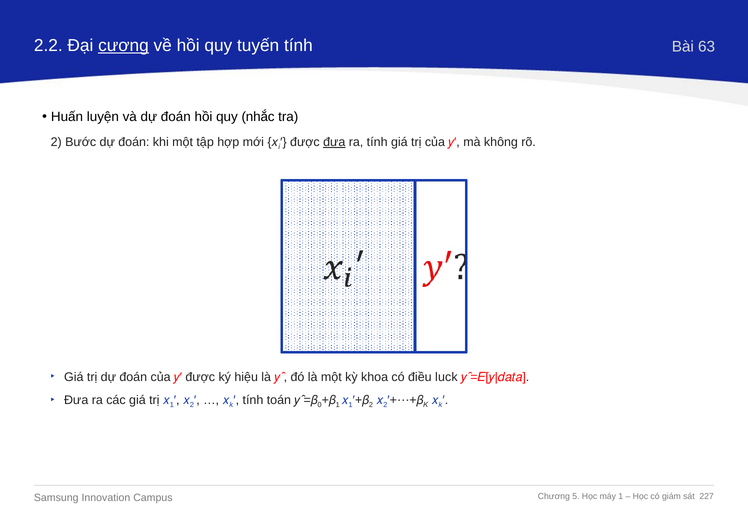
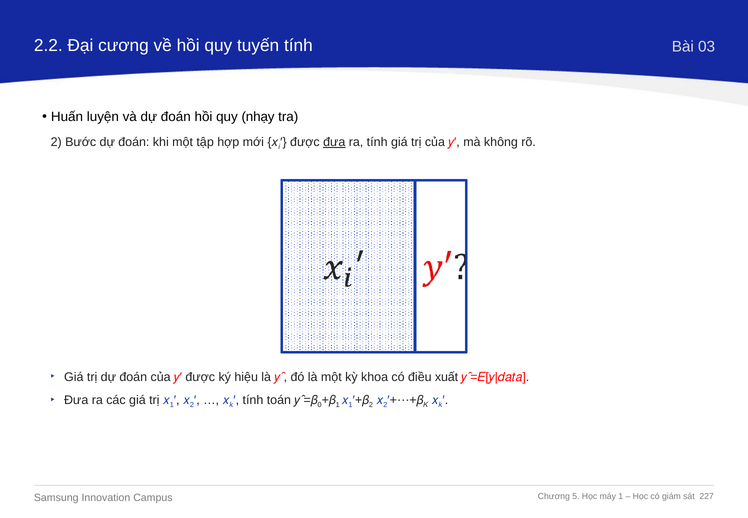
cương underline: present -> none (123, 46)
63: 63 -> 03 (707, 47)
nhắc: nhắc -> nhạy (258, 117)
luck: luck -> xuất (447, 377)
